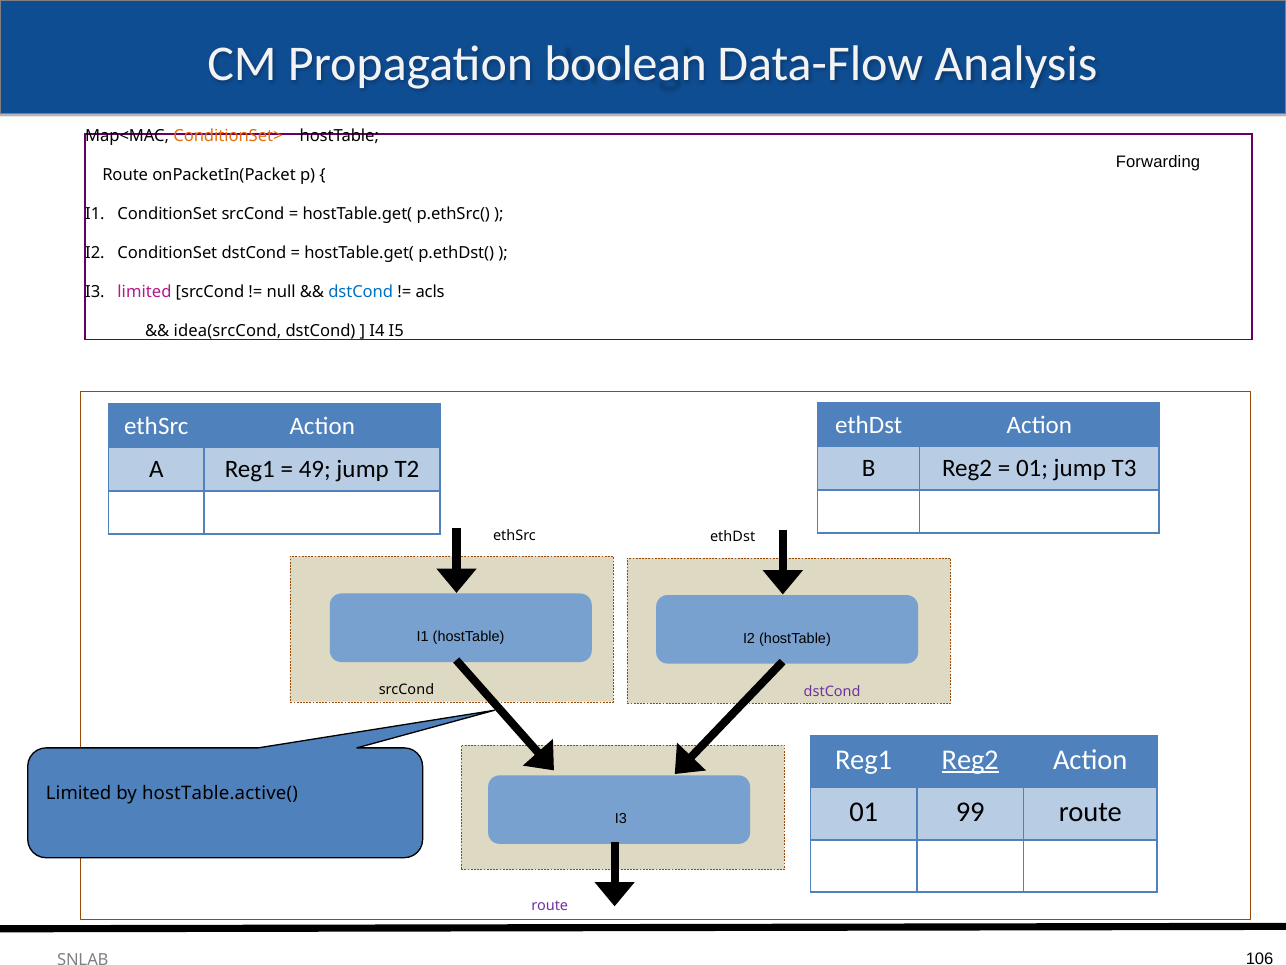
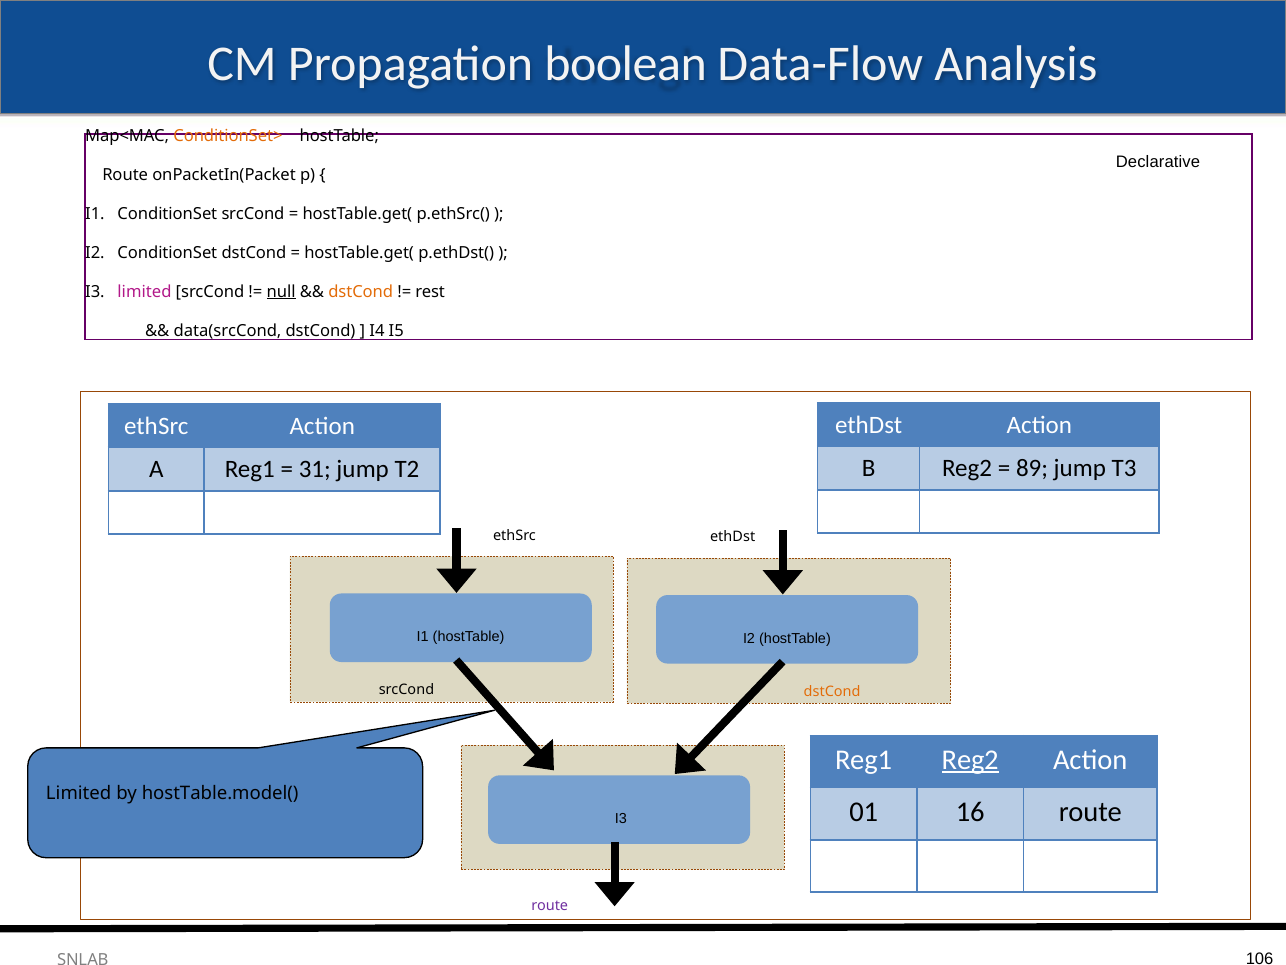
Forwarding: Forwarding -> Declarative (1158, 162)
null underline: none -> present (281, 292)
dstCond colour: blue -> orange (361, 292)
acls: acls -> rest (430, 292)
idea(srcCond: idea(srcCond -> data(srcCond (228, 331)
01: 01 -> 89 (1032, 468)
49: 49 -> 31 (315, 469)
dstCond colour: purple -> orange (832, 691)
hostTable.active(: hostTable.active( -> hostTable.model( (220, 793)
99: 99 -> 16 (970, 812)
